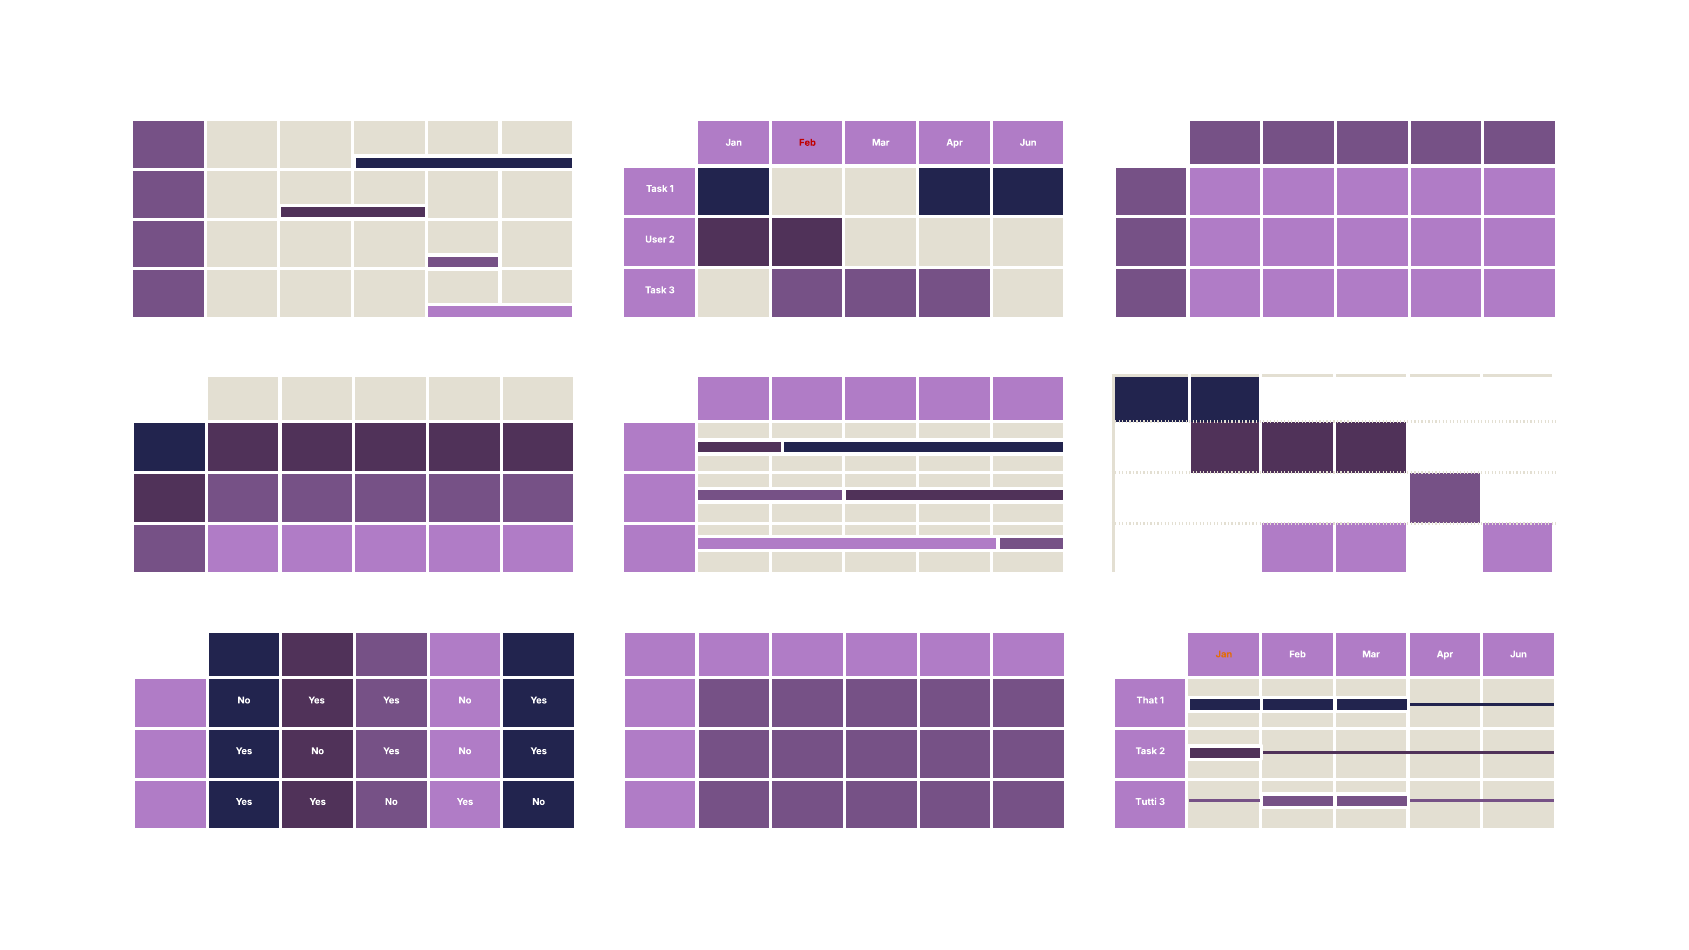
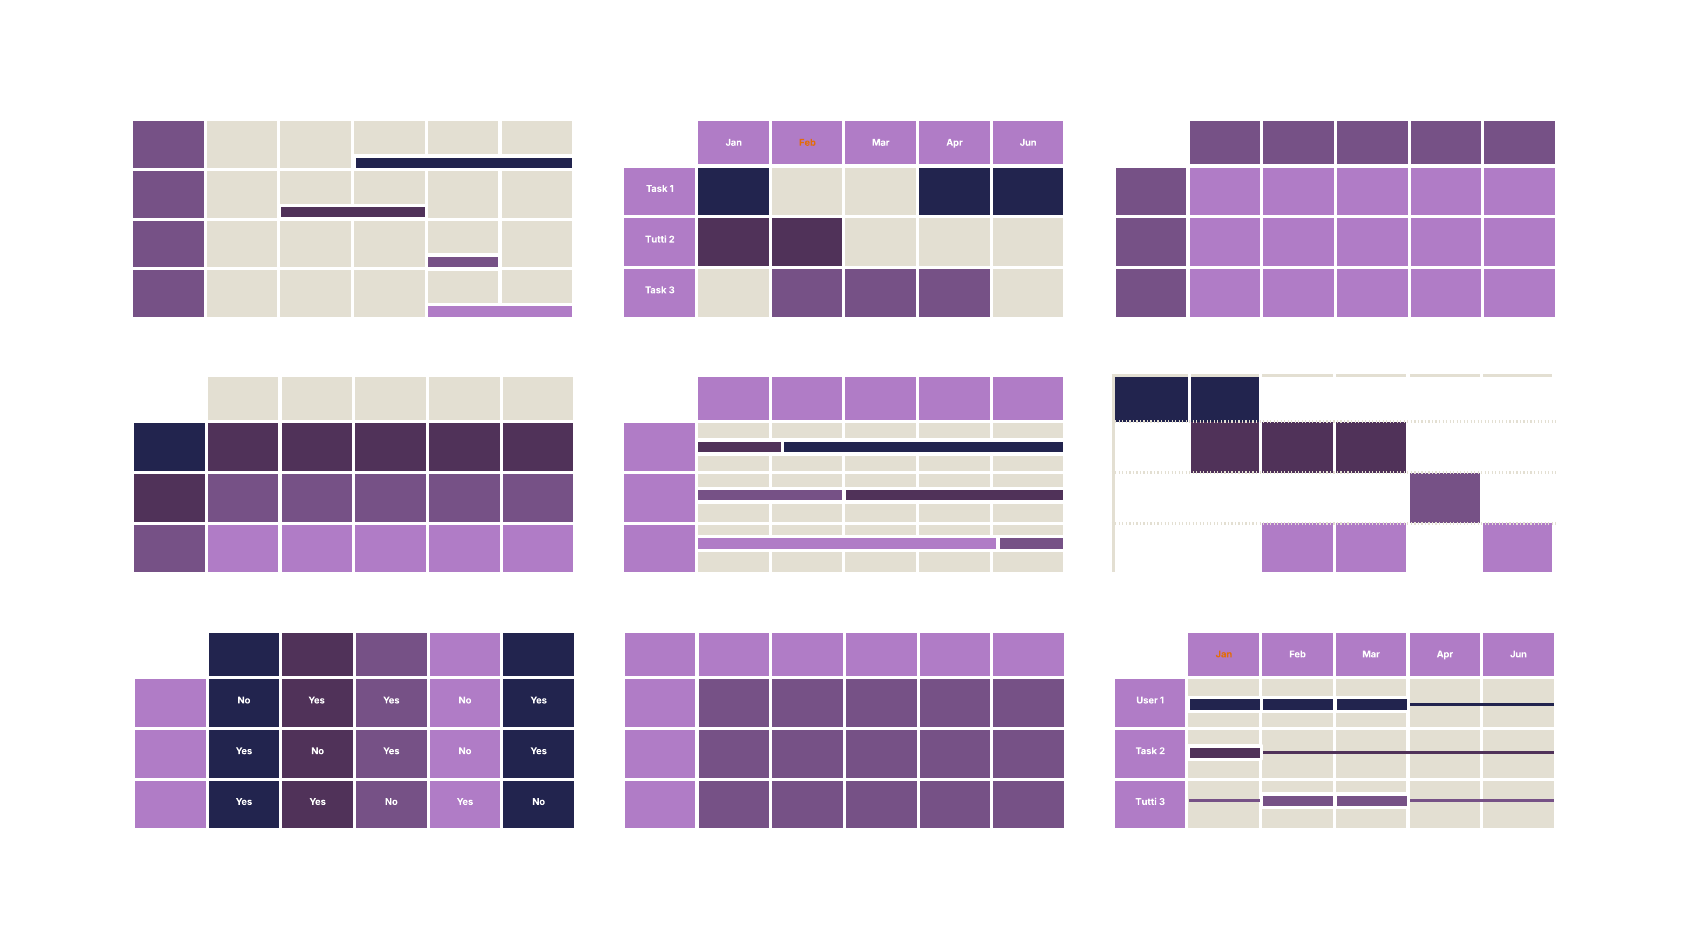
Feb colour: red -> orange (808, 143)
User: User -> Tutti (656, 239)
That: That -> User (1147, 700)
